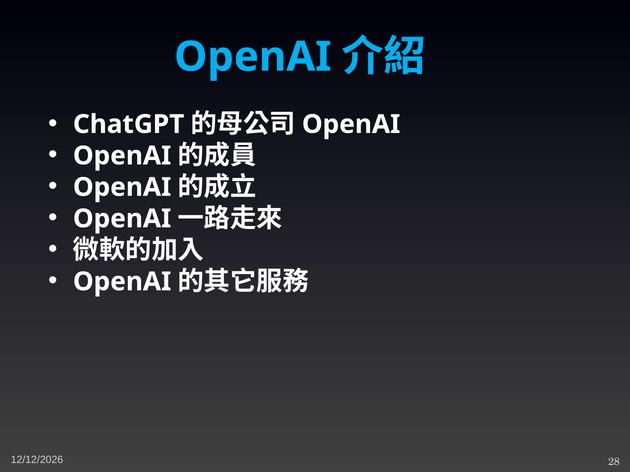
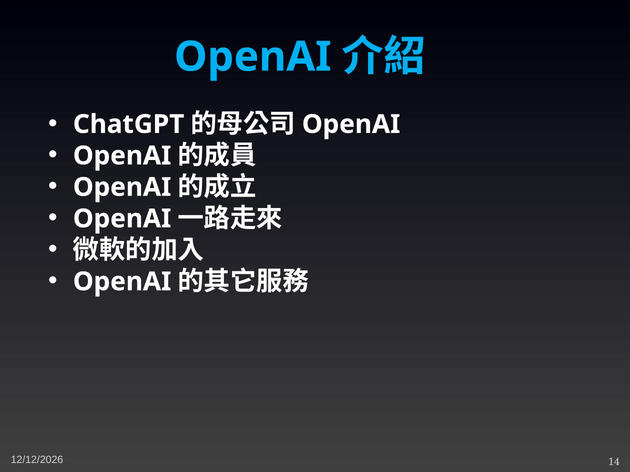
28: 28 -> 14 (614, 462)
